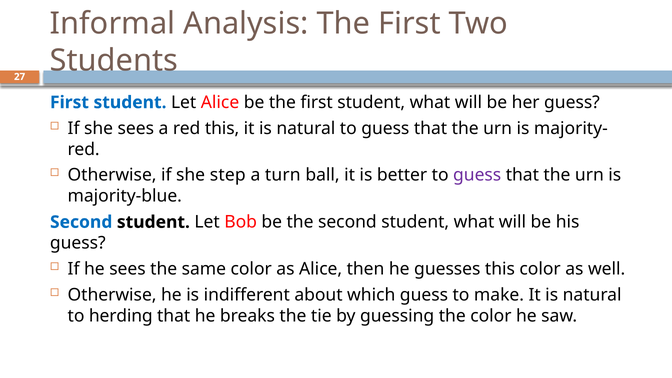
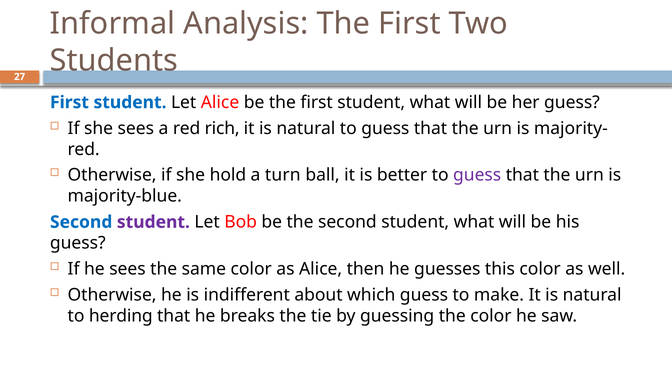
red this: this -> rich (222, 128)
step: step -> hold (228, 175)
student colour: black -> purple (153, 222)
